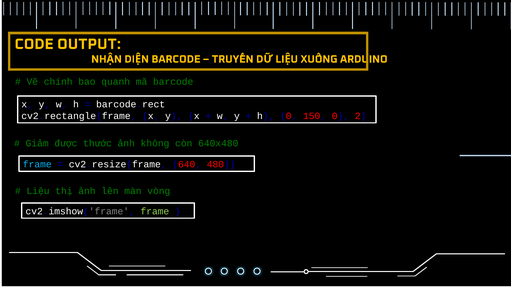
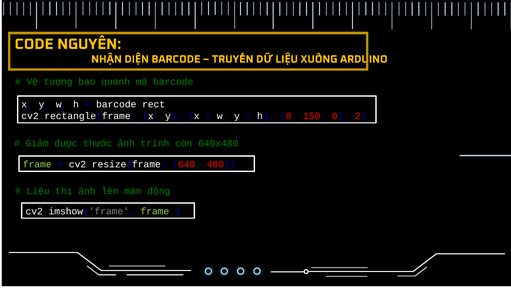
OUTPUT: OUTPUT -> NGUYÊN (89, 44)
chính: chính -> tượng (58, 81)
không: không -> trình (155, 143)
frame colour: light blue -> light green (37, 164)
vòng: vòng -> động (159, 191)
